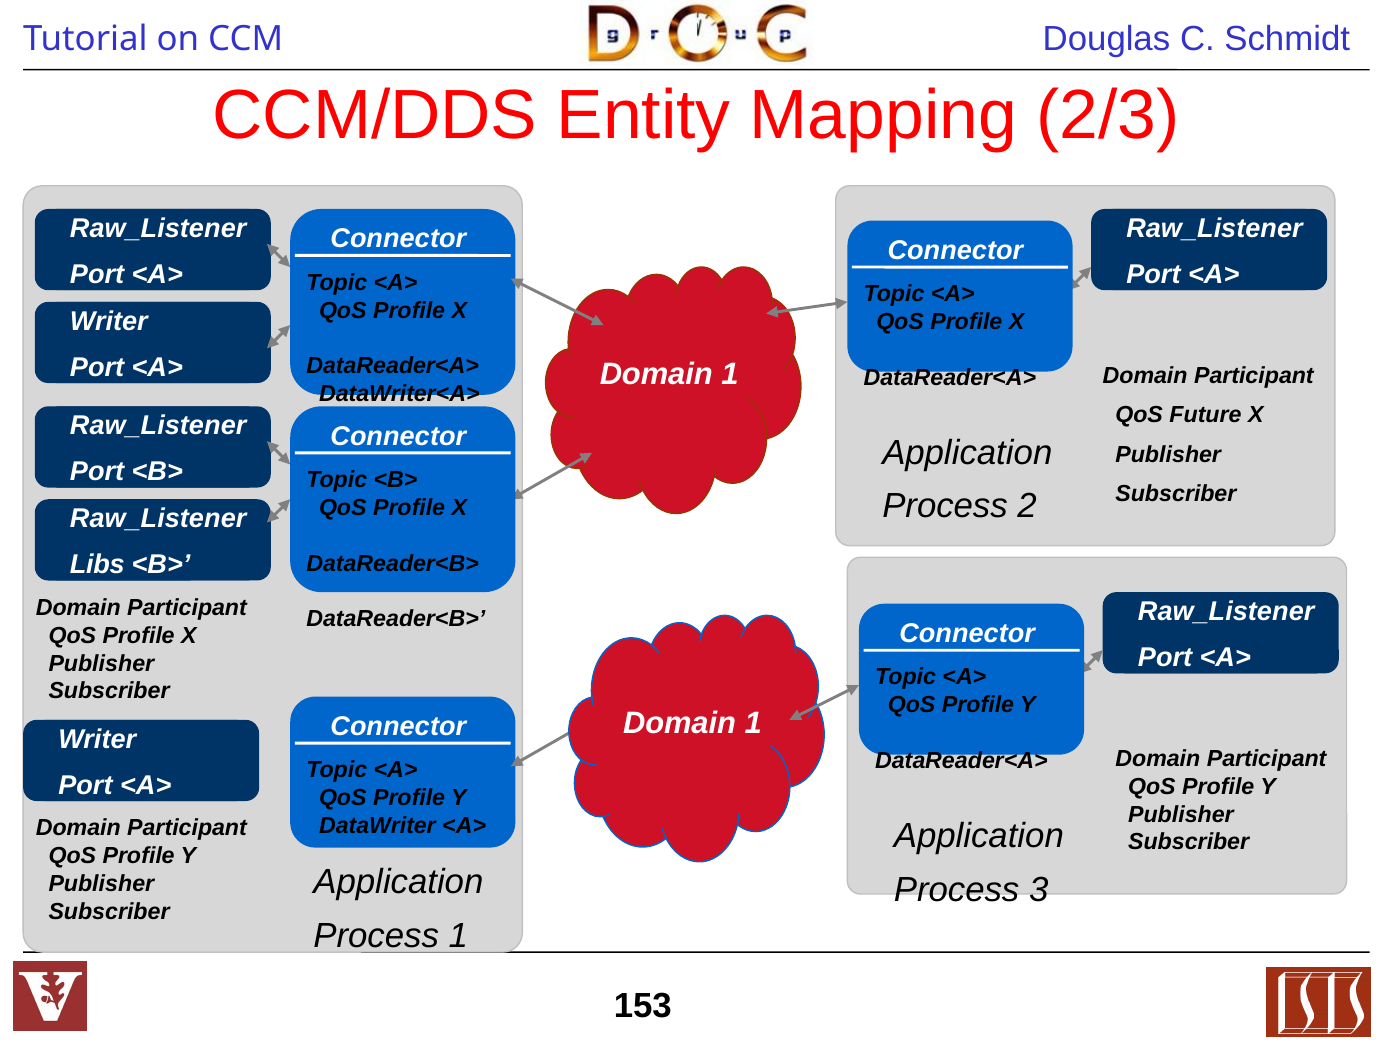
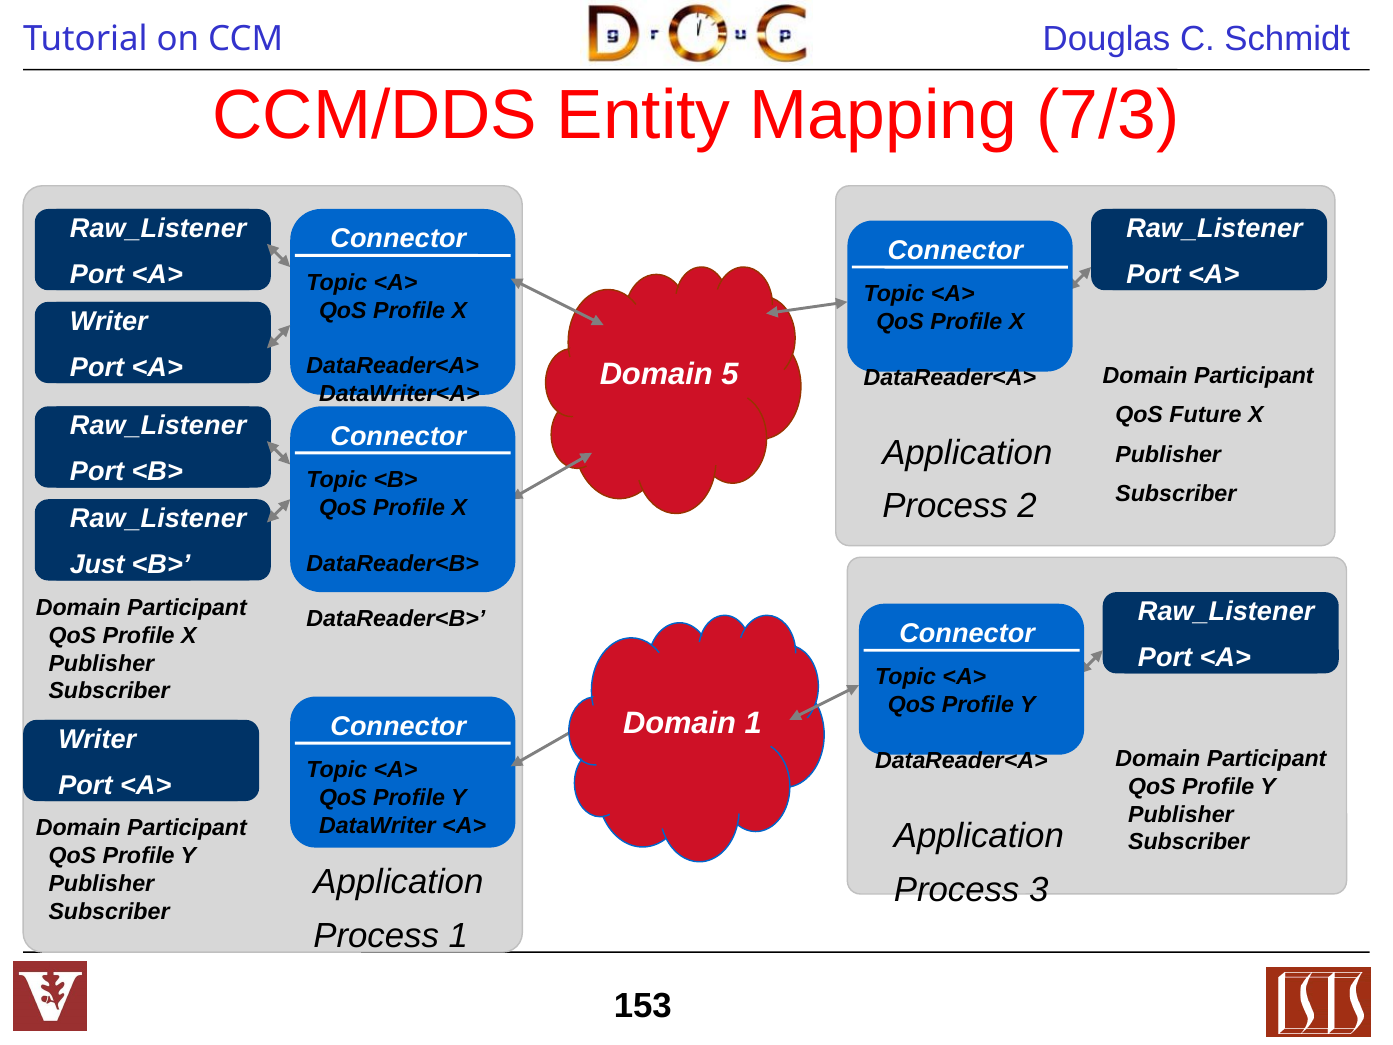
2/3: 2/3 -> 7/3 (1108, 115)
1: 1 -> 5 (730, 375)
Libs: Libs -> Just (97, 565)
